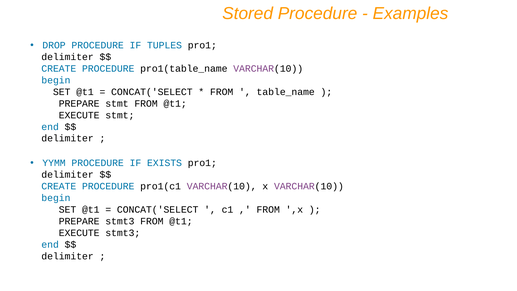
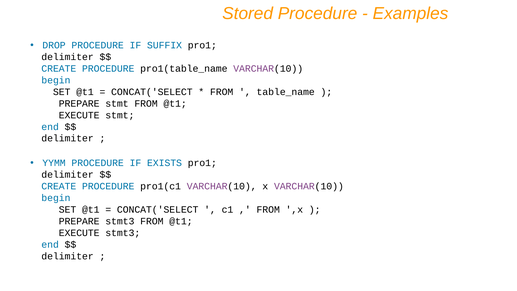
TUPLES: TUPLES -> SUFFIX (165, 45)
